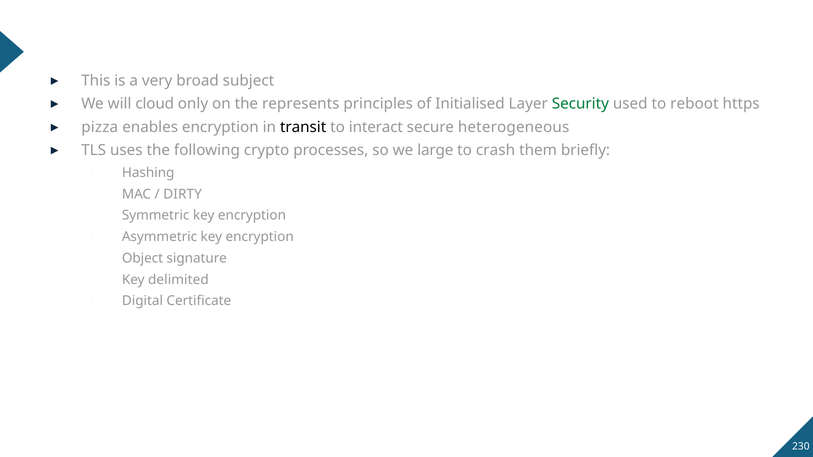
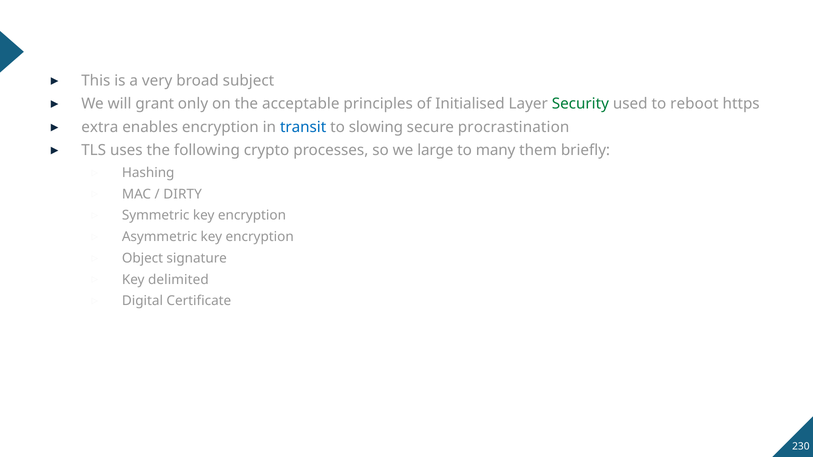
cloud: cloud -> grant (155, 104)
represents: represents -> acceptable (301, 104)
pizza: pizza -> extra (100, 127)
transit colour: black -> blue (303, 127)
interact: interact -> slowing (376, 127)
heterogeneous: heterogeneous -> procrastination (514, 127)
crash: crash -> many (496, 151)
